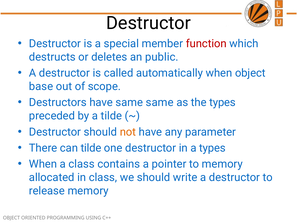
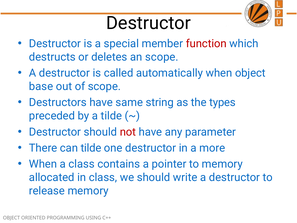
an public: public -> scope (162, 57)
same same: same -> string (160, 102)
not colour: orange -> red (128, 132)
a types: types -> more (212, 148)
